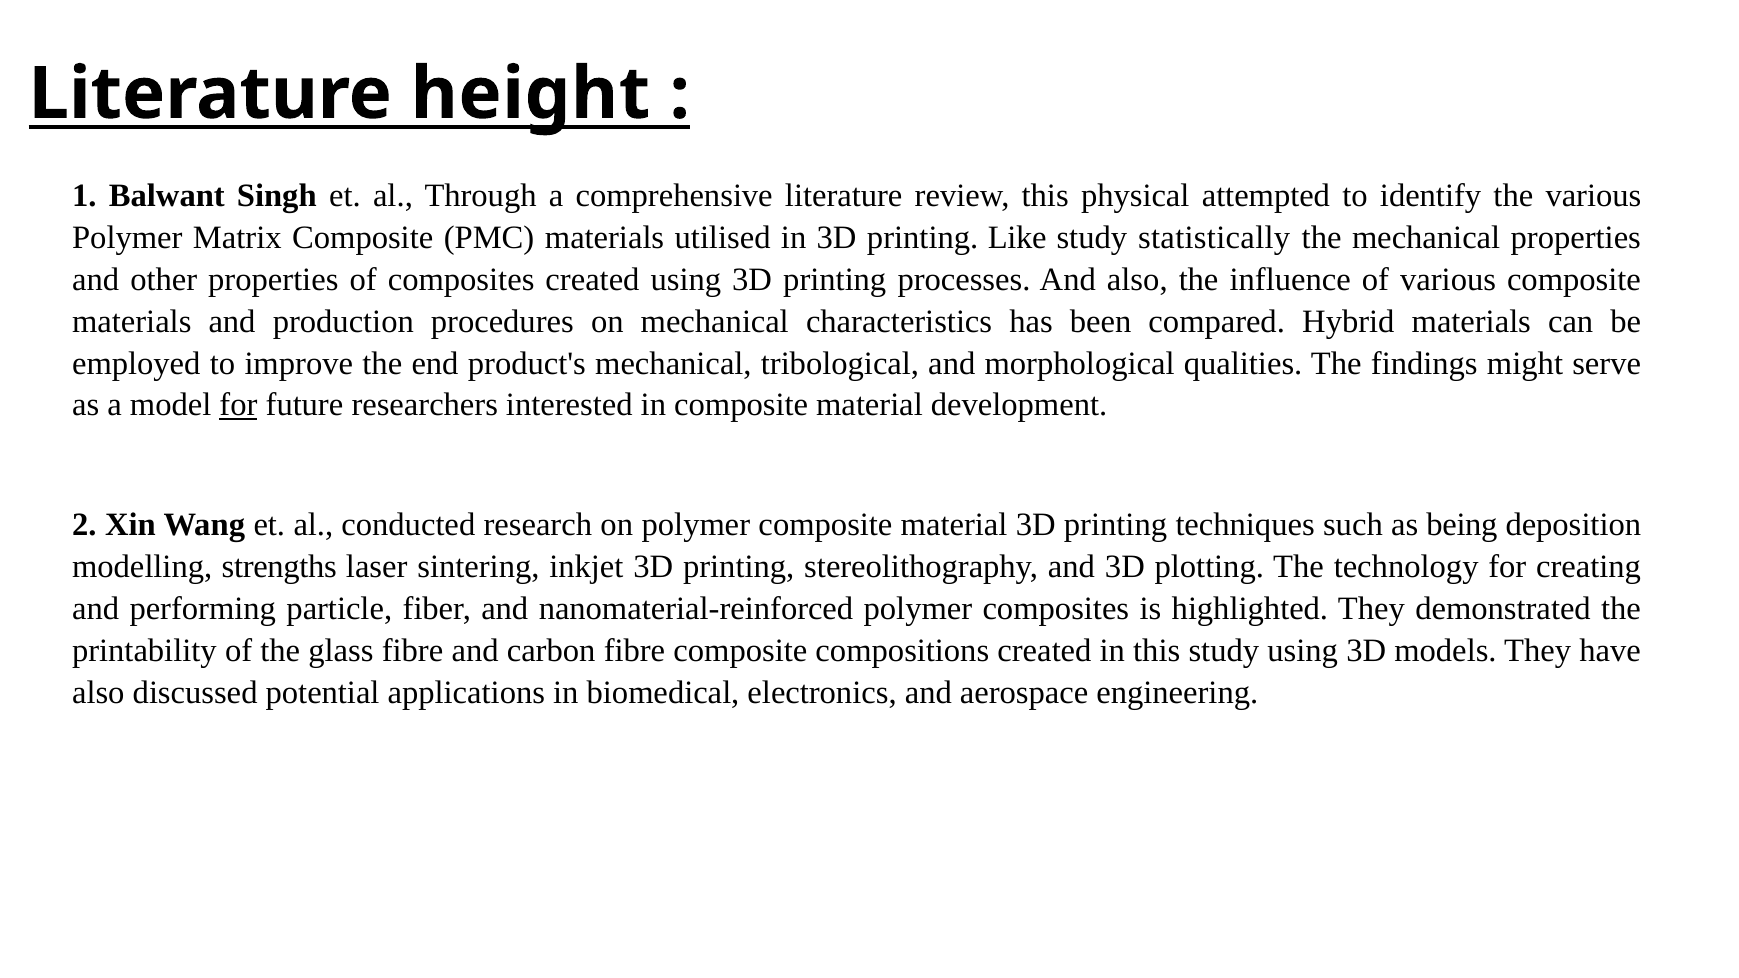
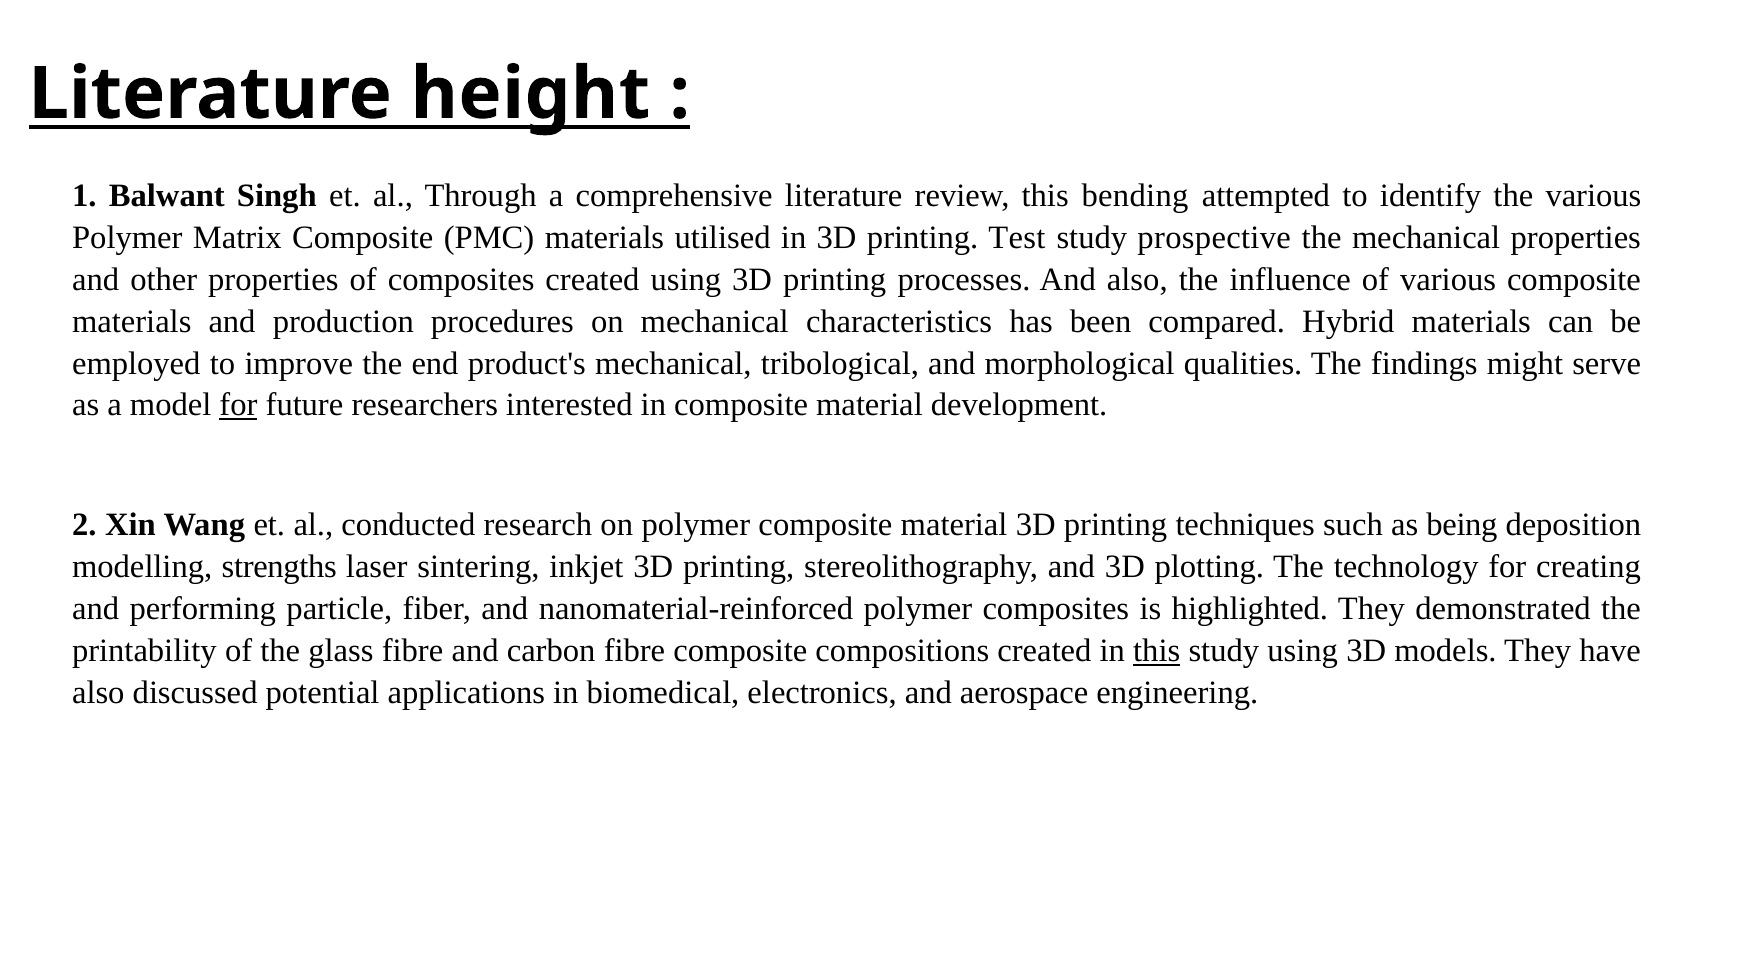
physical: physical -> bending (1135, 196)
Like: Like -> Test (1017, 238)
statistically: statistically -> prospective (1214, 238)
this underline: none -> present (1157, 651)
